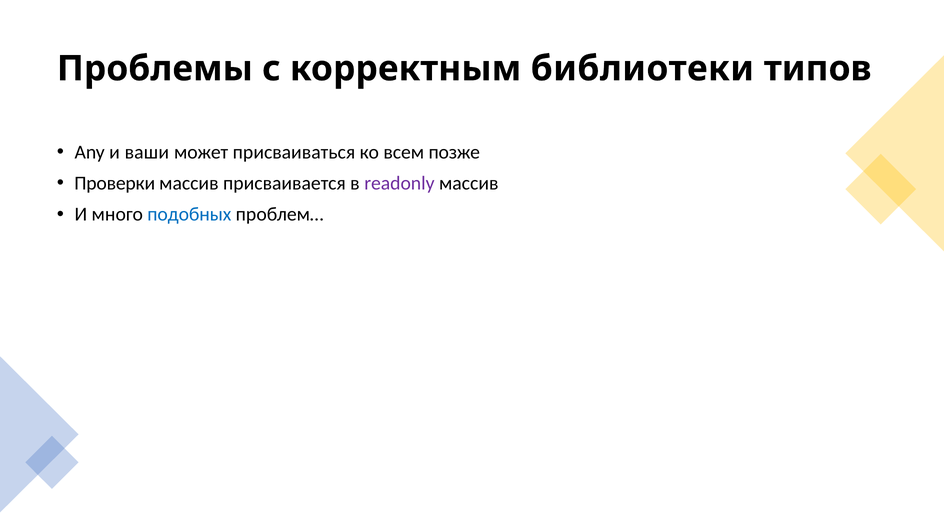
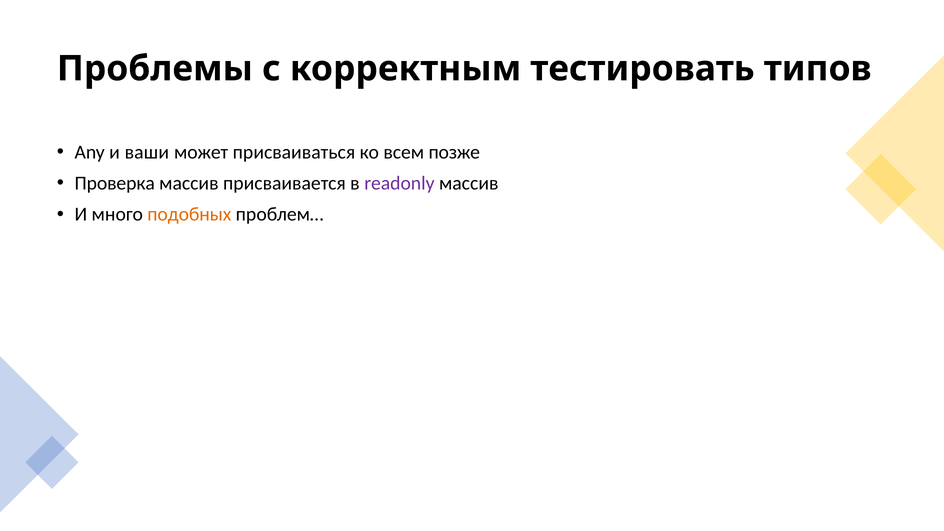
библиотеки: библиотеки -> тестировать (643, 69)
Проверки: Проверки -> Проверка (115, 183)
подобных colour: blue -> orange (189, 214)
